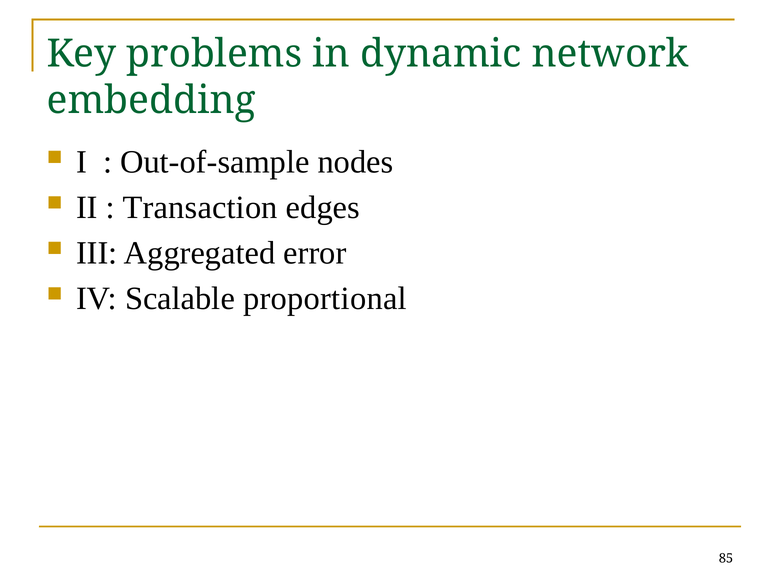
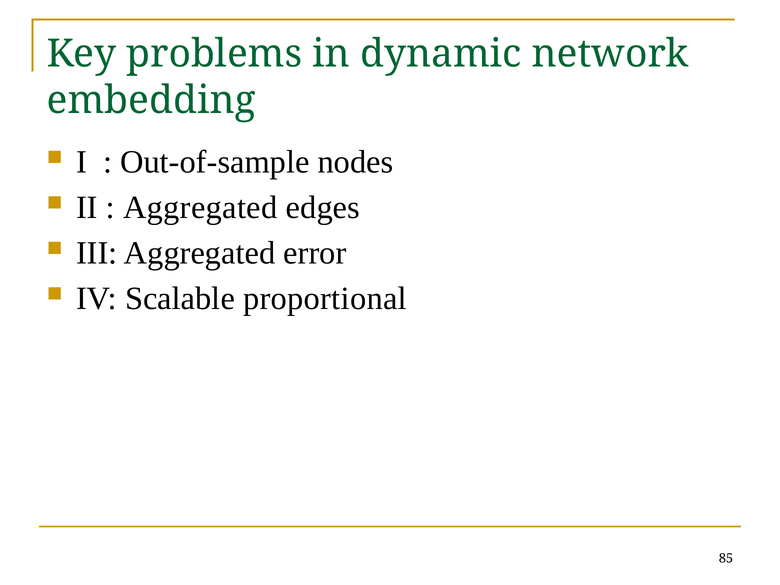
Transaction: Transaction -> Aggregated (200, 208)
